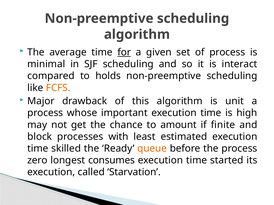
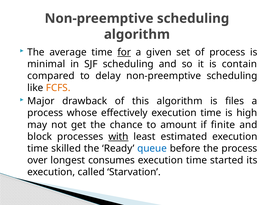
interact: interact -> contain (239, 64)
holds: holds -> delay (108, 76)
unit: unit -> files (235, 101)
important: important -> effectively (124, 113)
with underline: none -> present (118, 137)
queue colour: orange -> blue (152, 149)
zero: zero -> over (37, 161)
